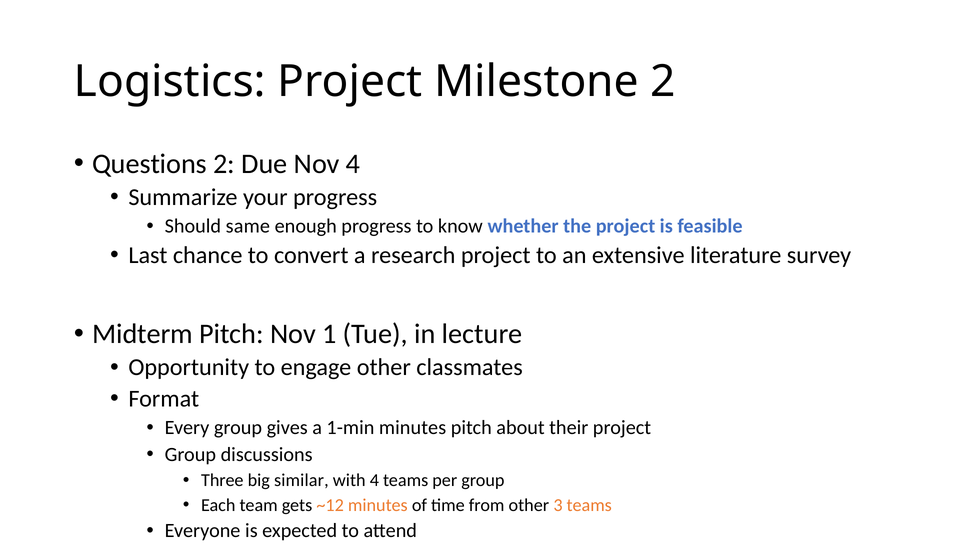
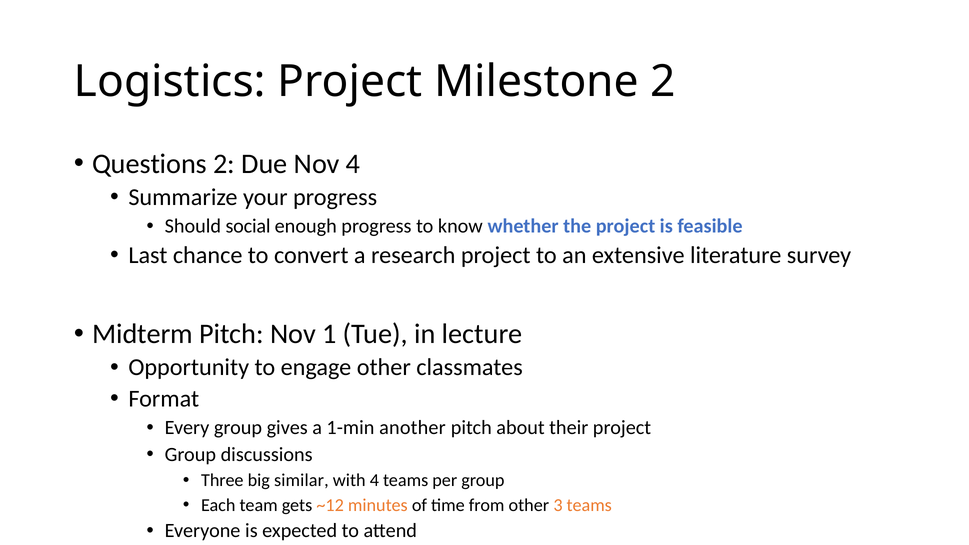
same: same -> social (248, 226)
1-min minutes: minutes -> another (412, 428)
